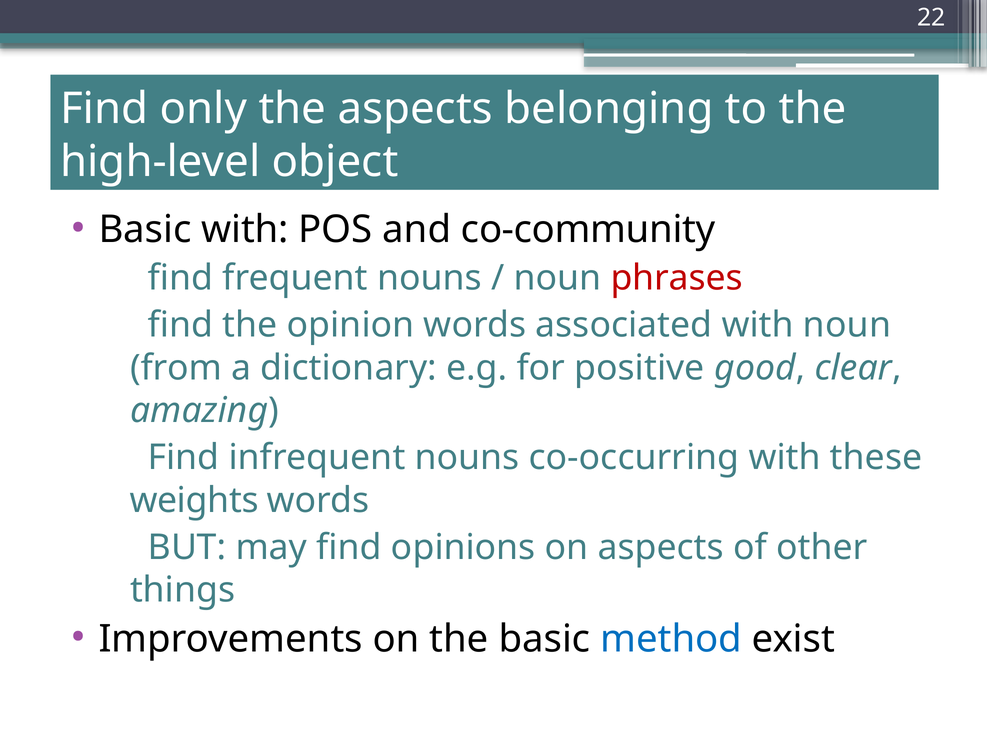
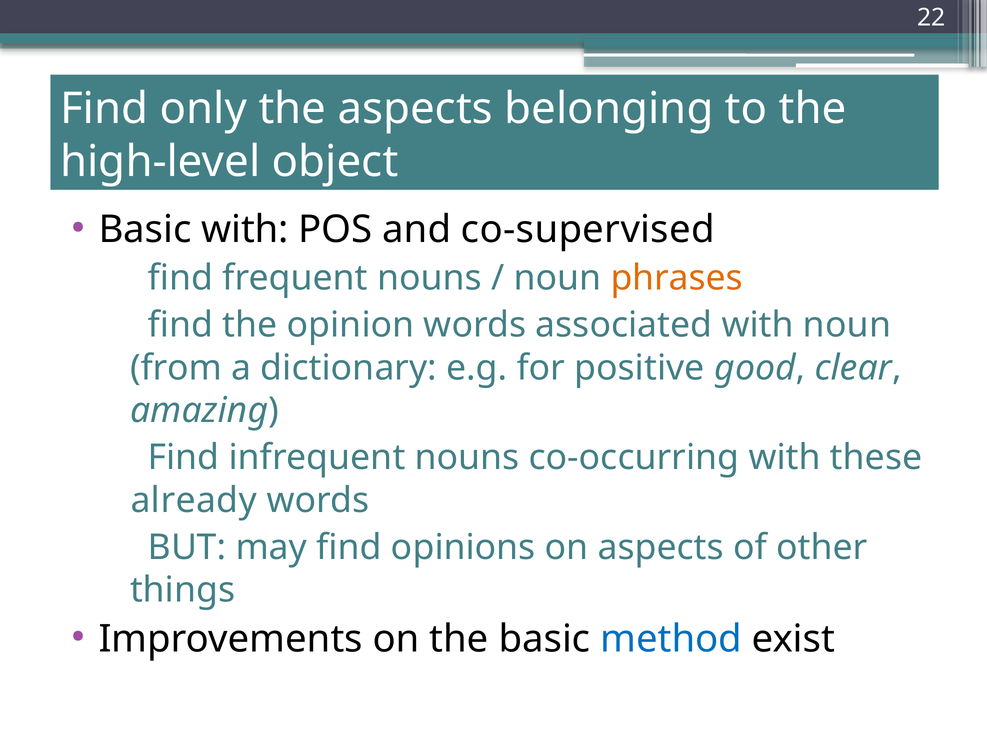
co-community: co-community -> co-supervised (588, 230)
phrases colour: red -> orange (677, 278)
weights: weights -> already (194, 501)
